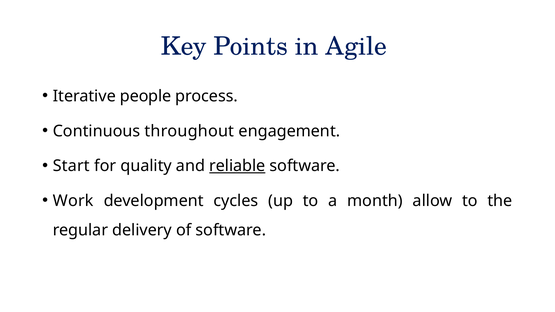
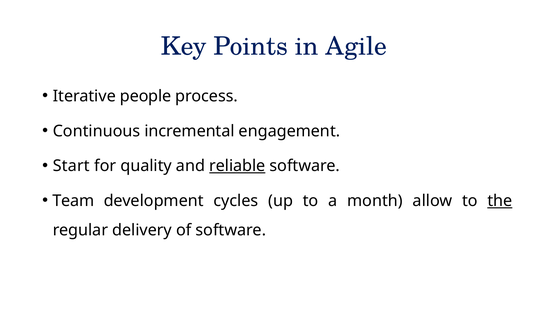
throughout: throughout -> incremental (189, 131)
Work: Work -> Team (73, 201)
the underline: none -> present (500, 201)
